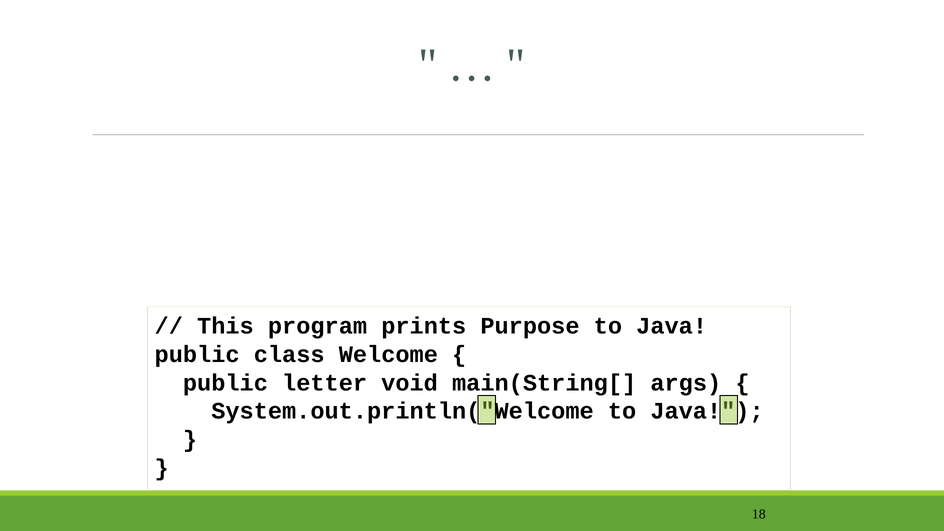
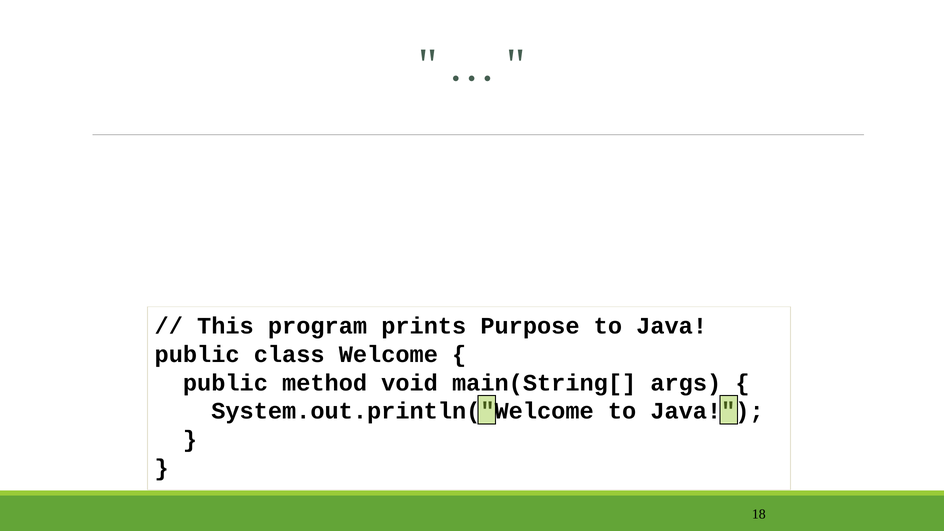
letter: letter -> method (325, 383)
